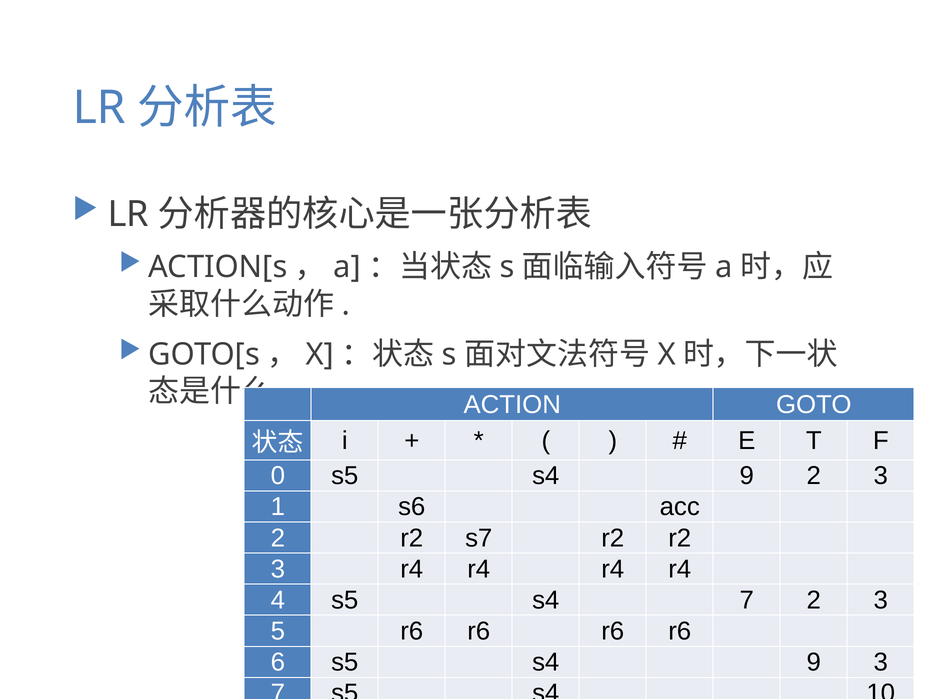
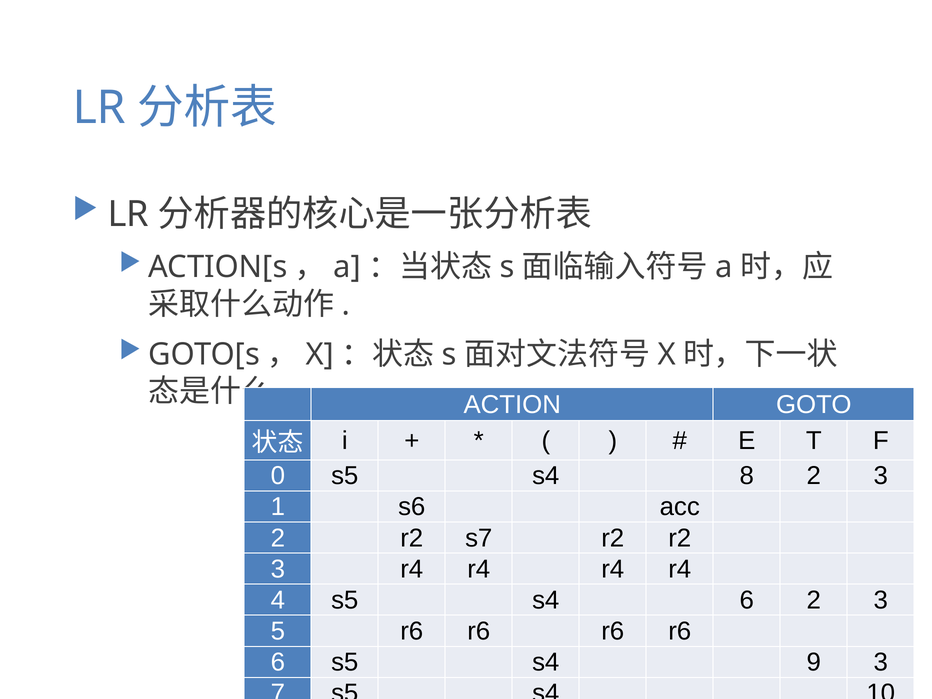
0 s5 s4 9: 9 -> 8 (747, 476)
s4 7: 7 -> 6 (747, 600)
